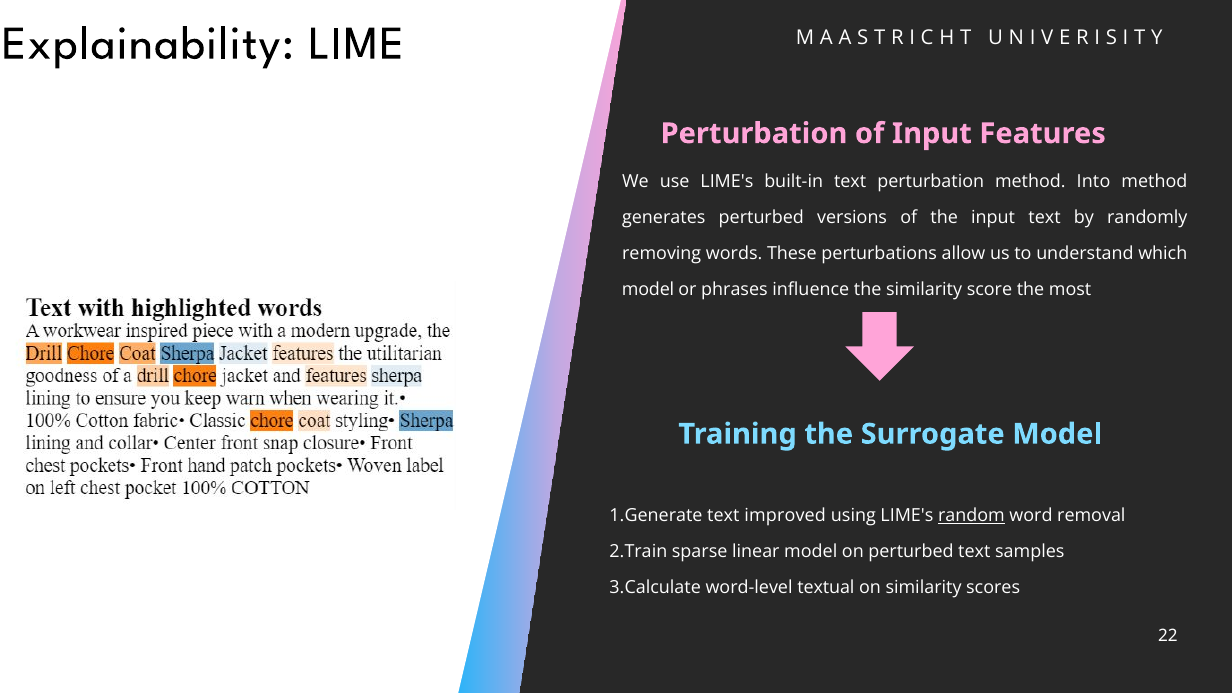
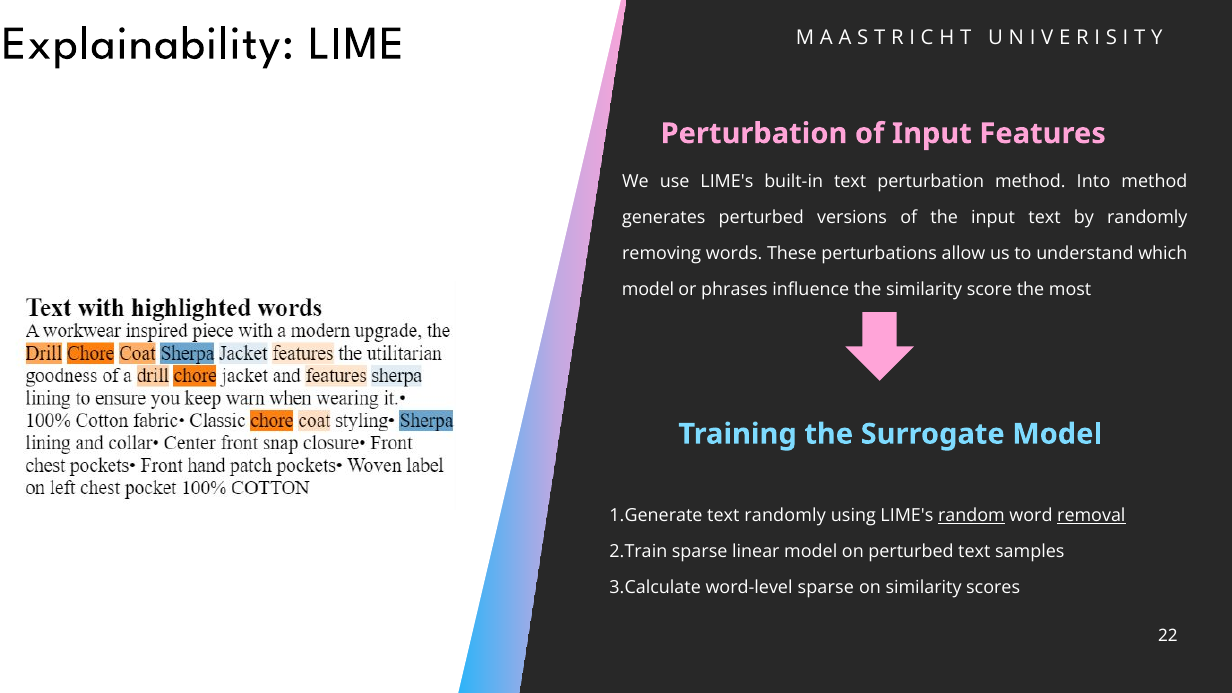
text improved: improved -> randomly (785, 516)
removal underline: none -> present (1091, 516)
word-level textual: textual -> sparse (826, 588)
